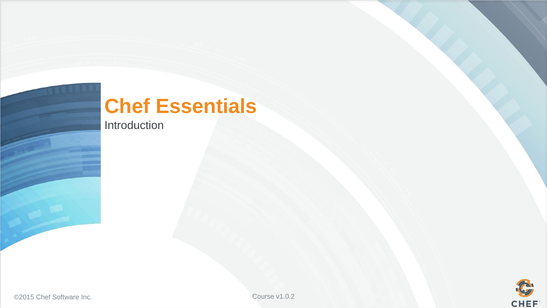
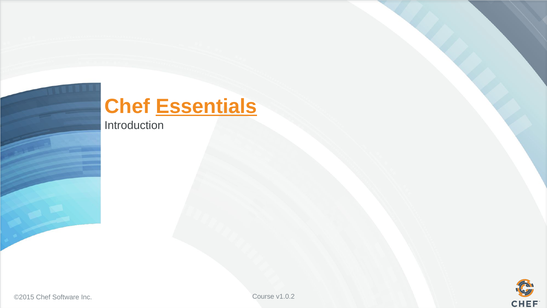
Essentials underline: none -> present (206, 106)
